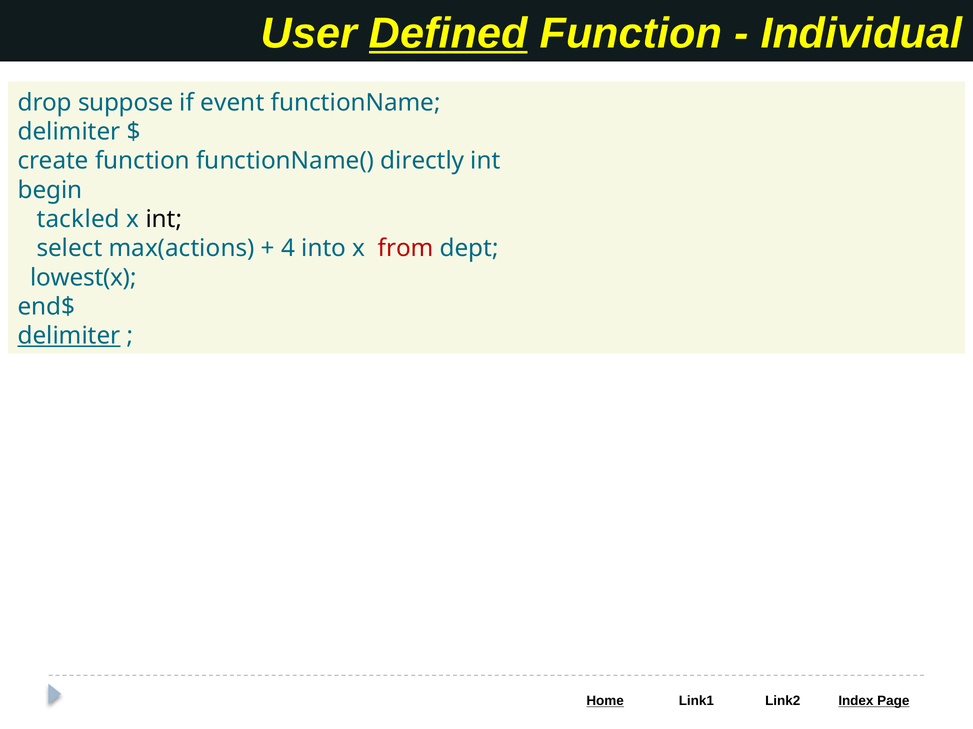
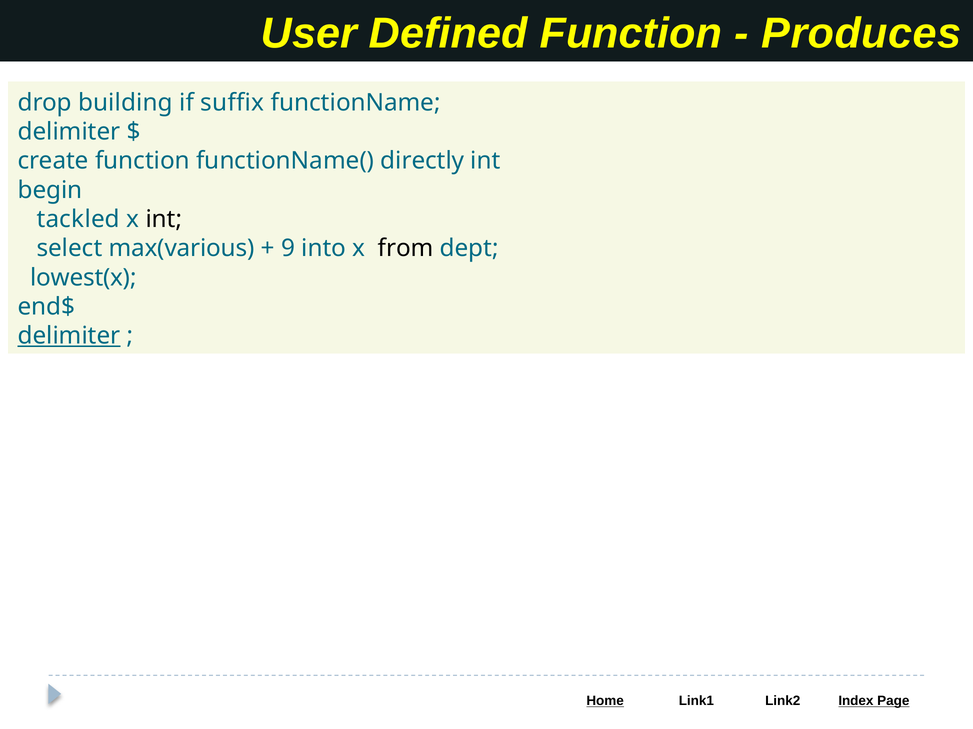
Defined underline: present -> none (448, 34)
Individual: Individual -> Produces (861, 34)
suppose: suppose -> building (125, 103)
event: event -> suffix (232, 103)
max(actions: max(actions -> max(various (182, 249)
4: 4 -> 9 (288, 249)
from colour: red -> black (406, 249)
